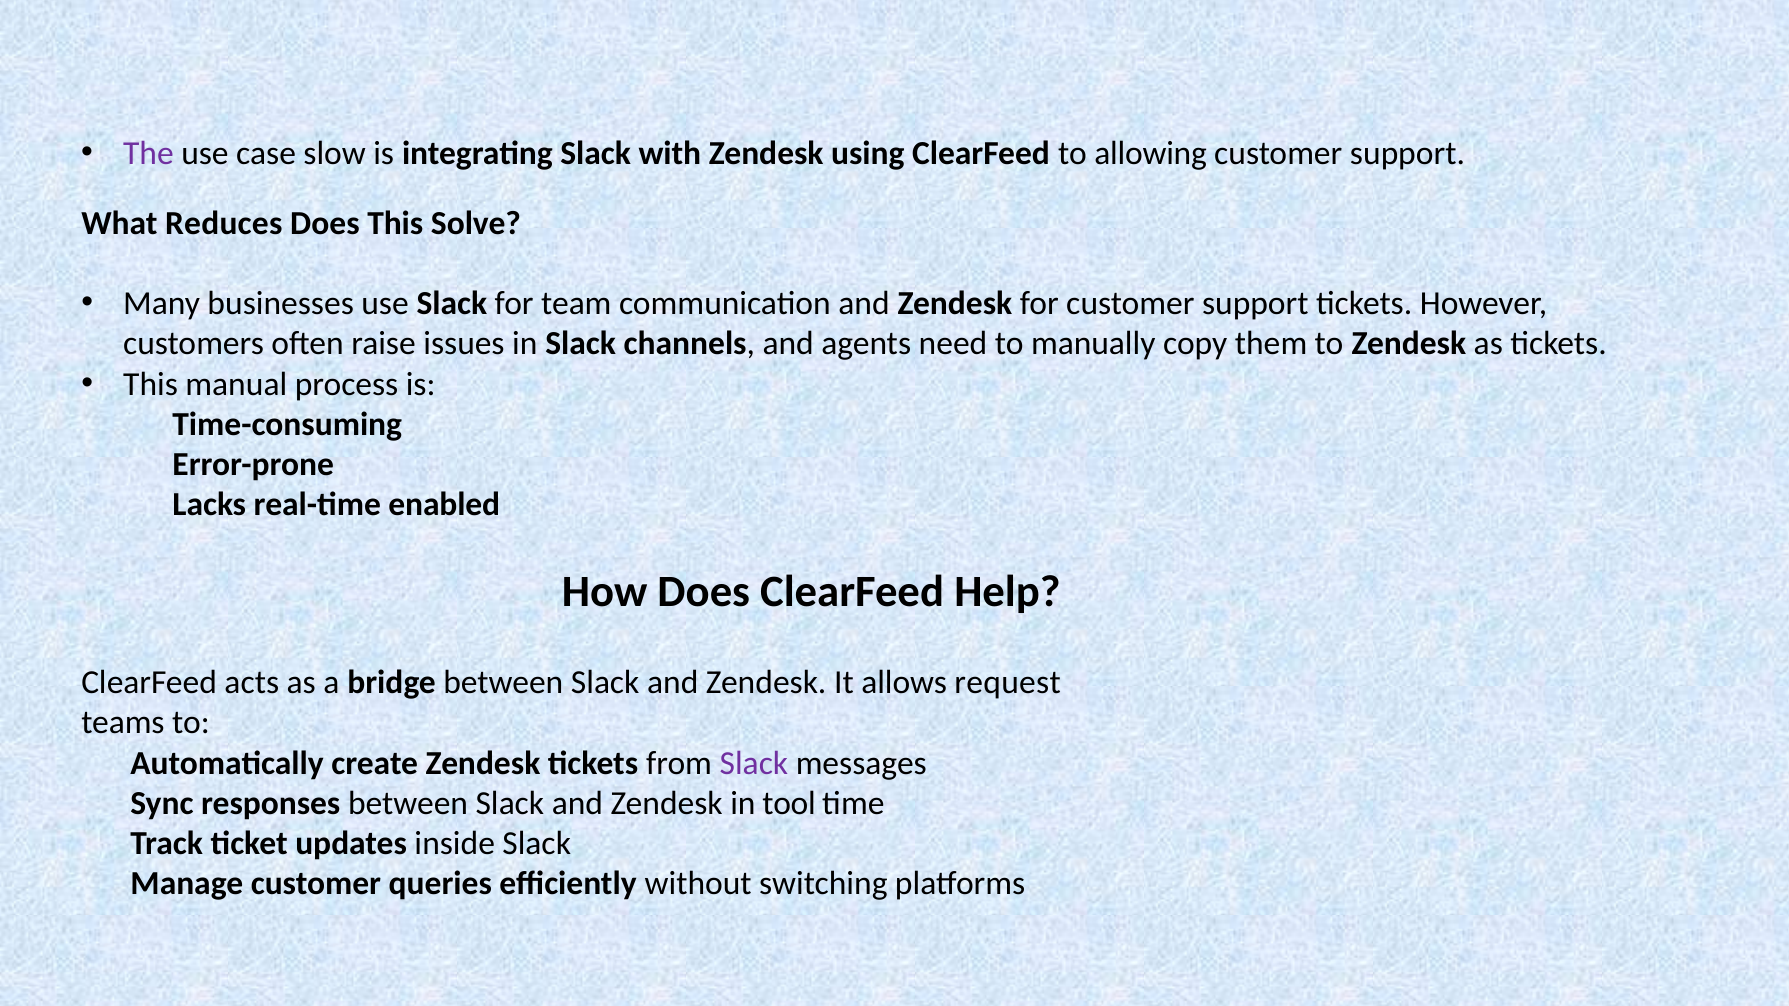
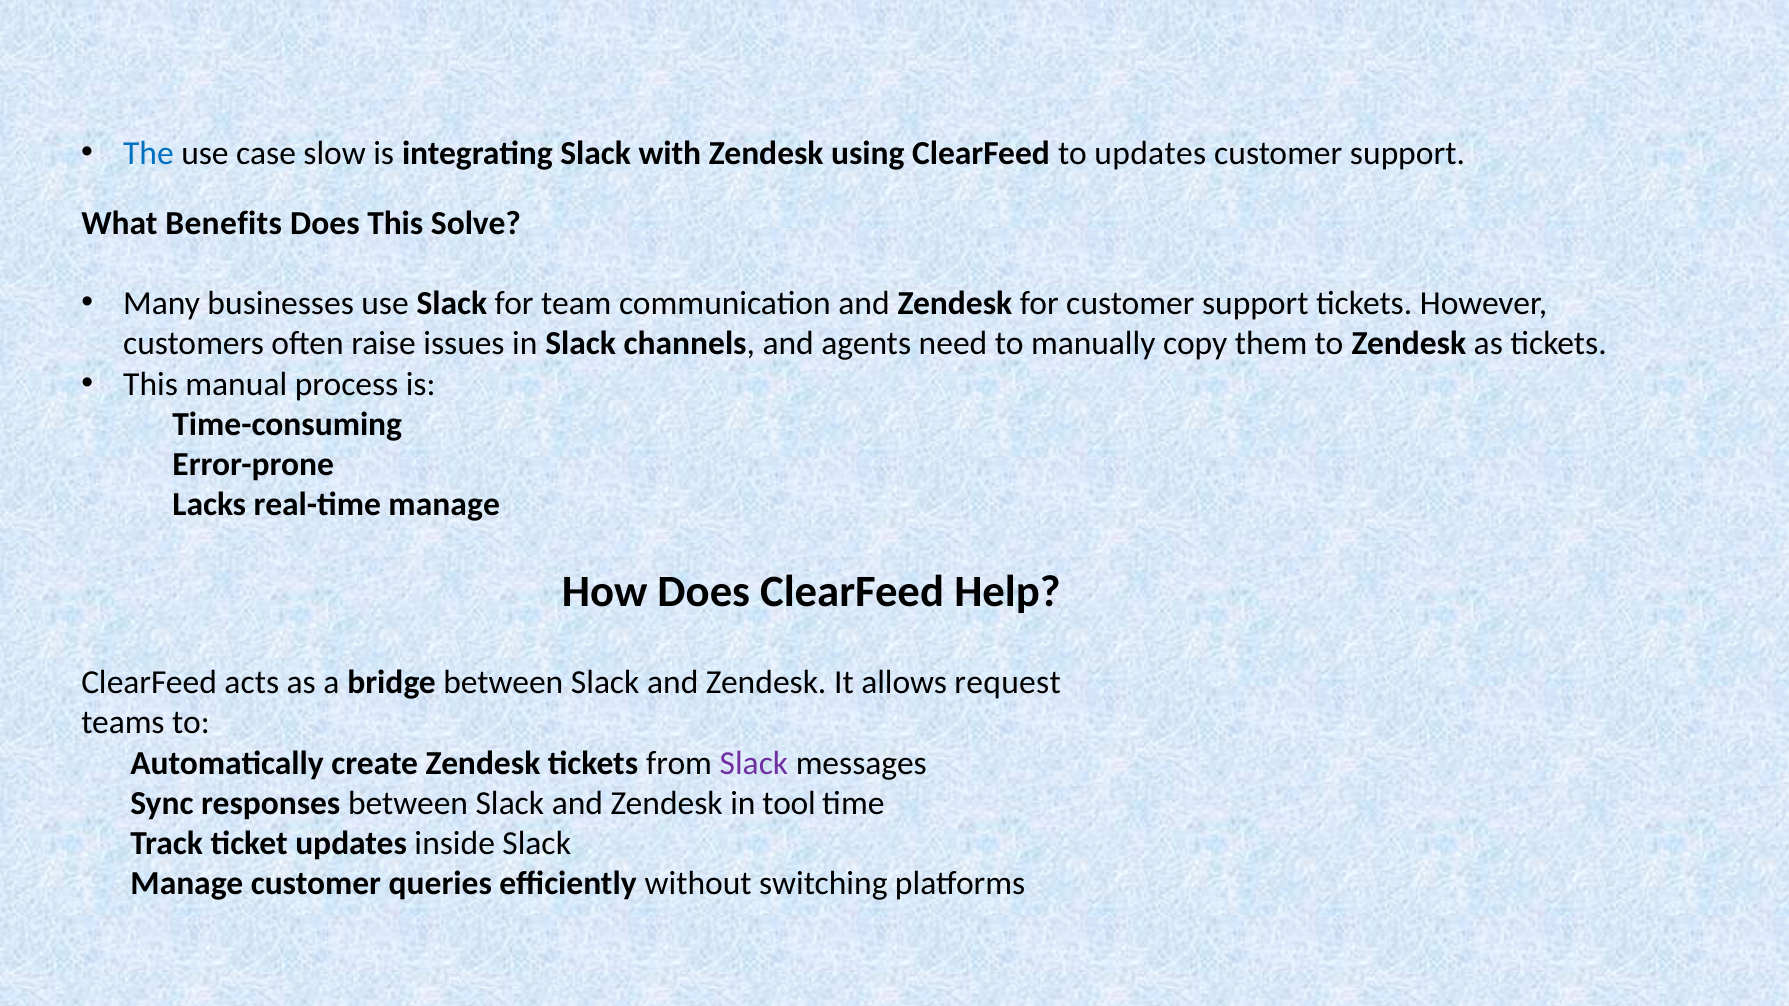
The colour: purple -> blue (148, 153)
to allowing: allowing -> updates (1150, 153)
Reduces: Reduces -> Benefits (224, 223)
enabled: enabled -> manage (444, 505)
